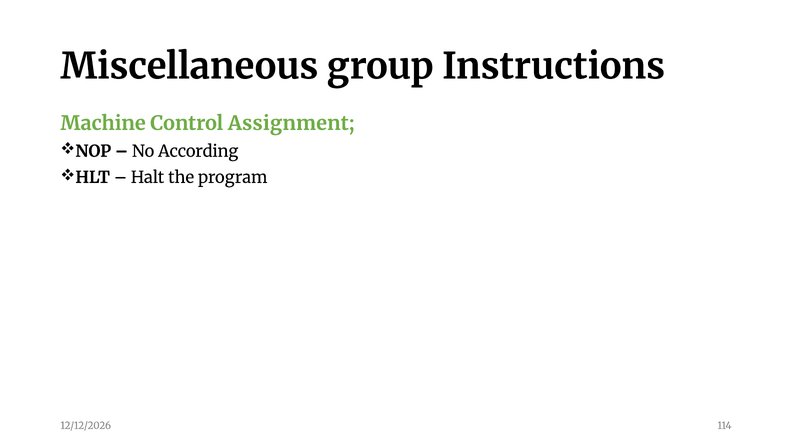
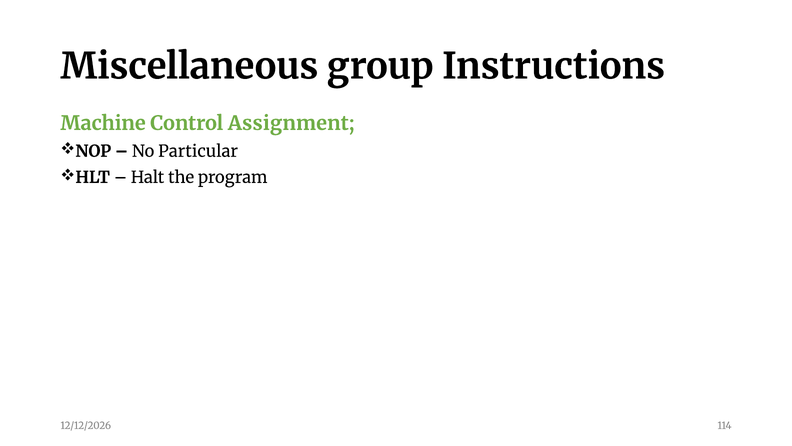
According: According -> Particular (198, 151)
